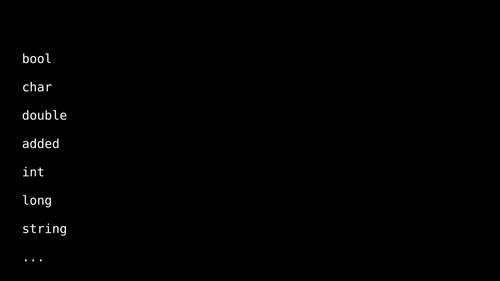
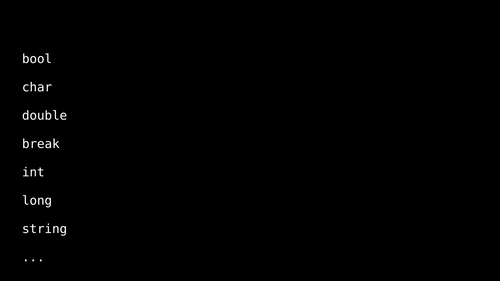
added: added -> break (41, 144)
